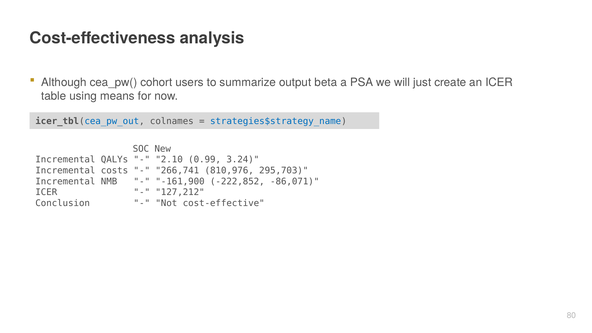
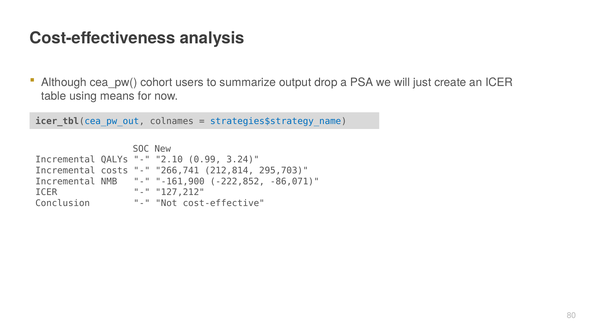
beta: beta -> drop (326, 82)
810,976: 810,976 -> 212,814 (229, 171)
